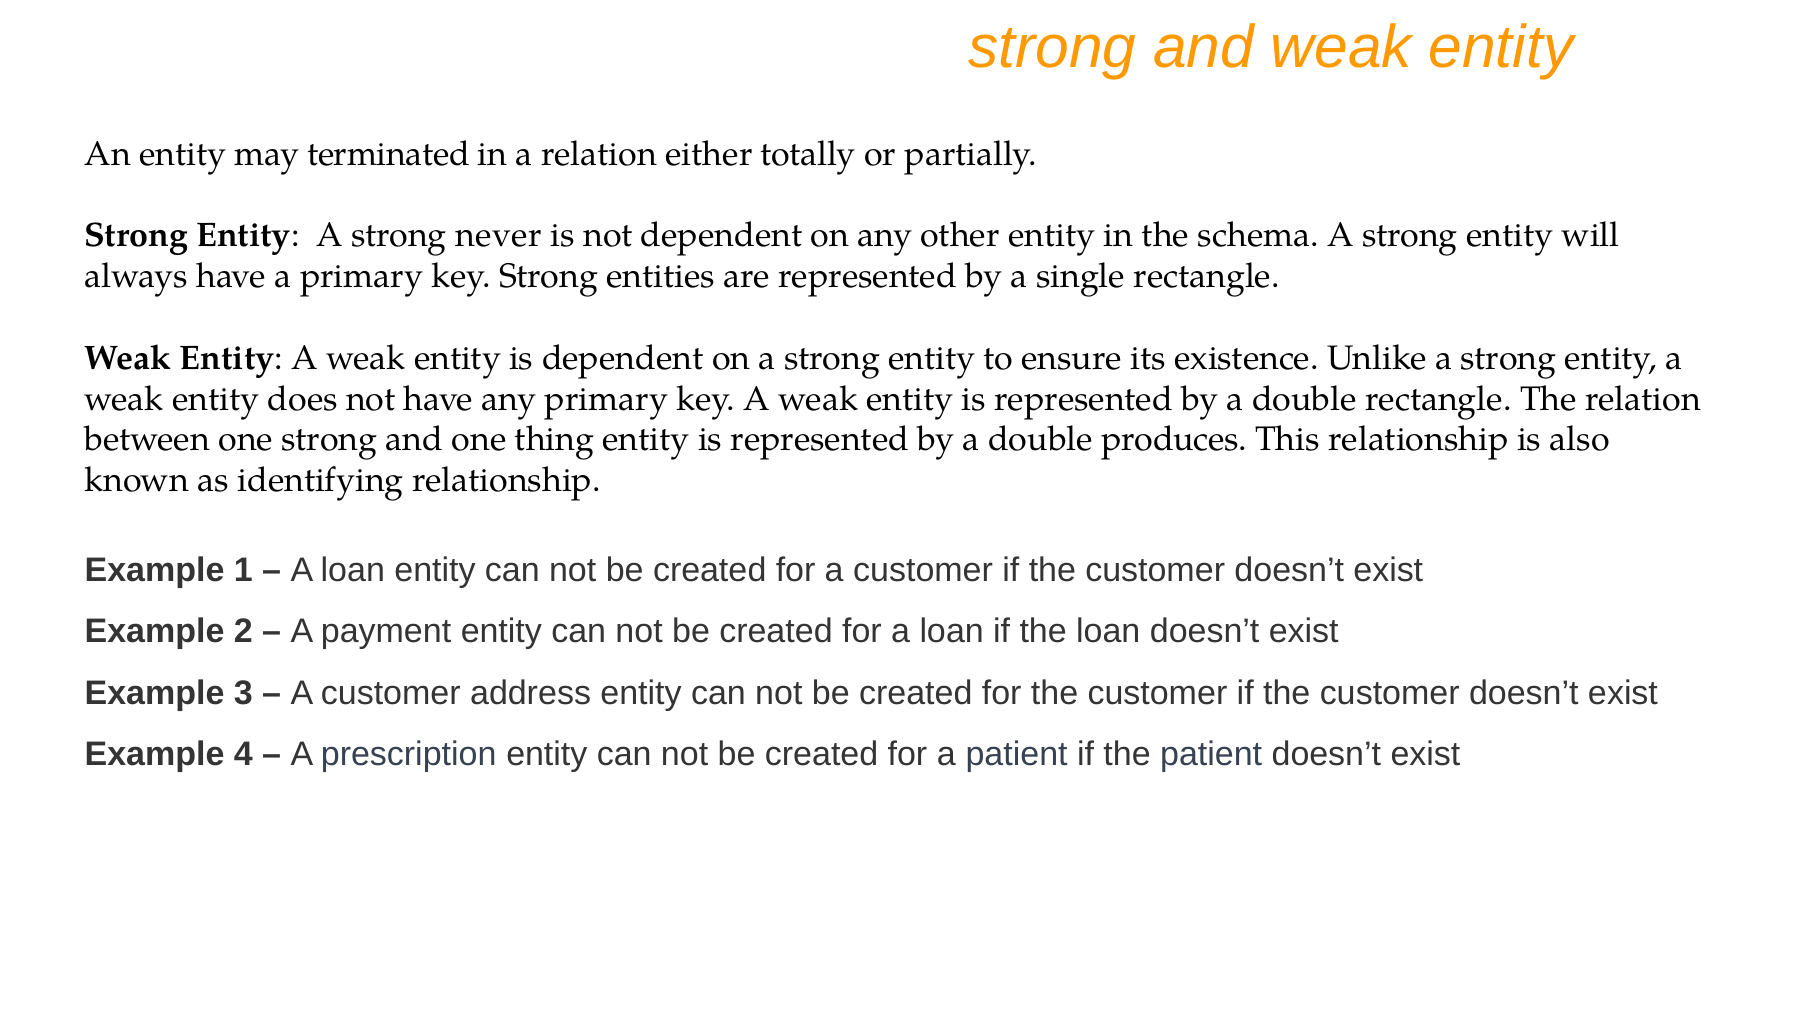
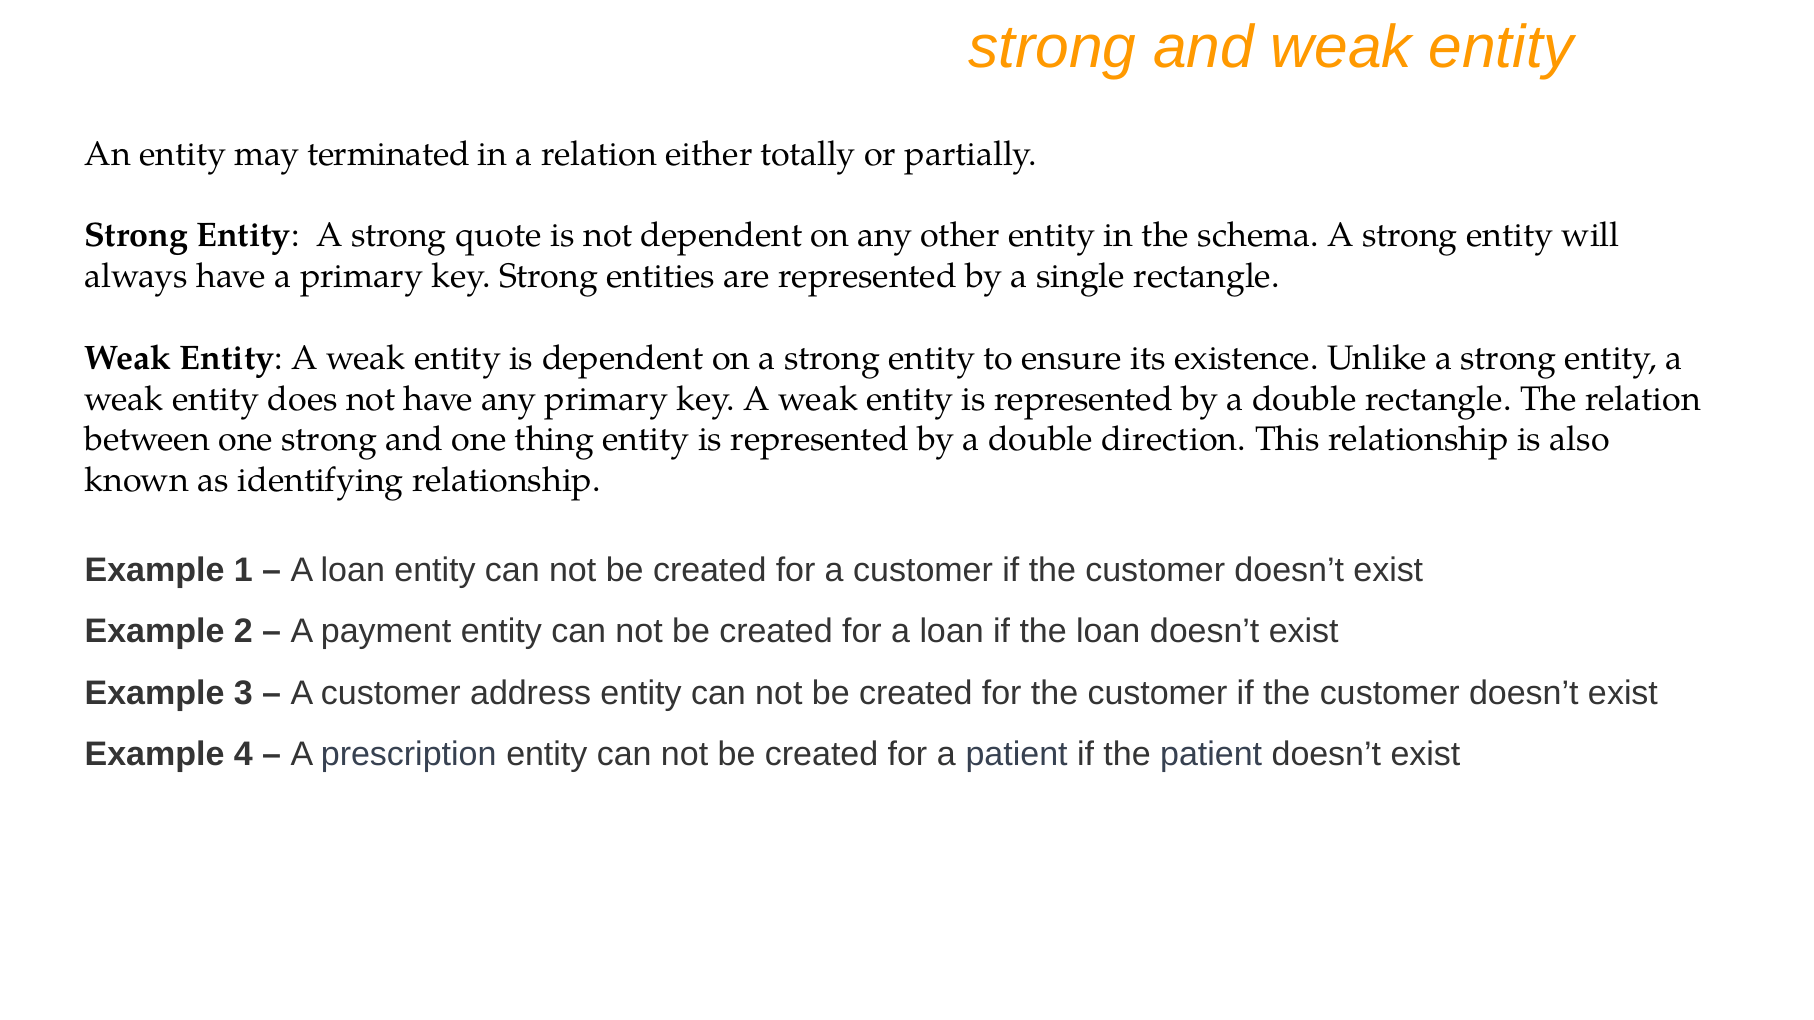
never: never -> quote (499, 236)
produces: produces -> direction (1174, 440)
